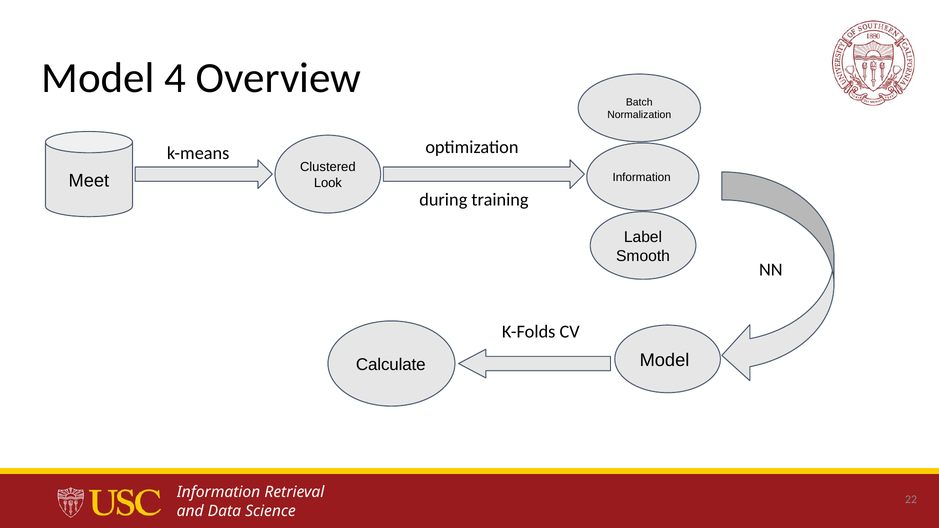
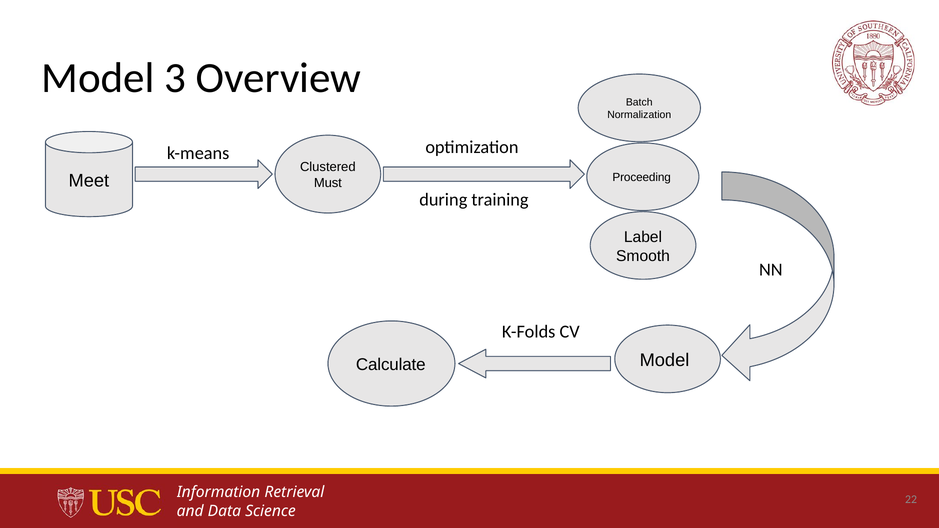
4: 4 -> 3 (175, 78)
Information: Information -> Proceeding (642, 178)
Look: Look -> Must (328, 183)
